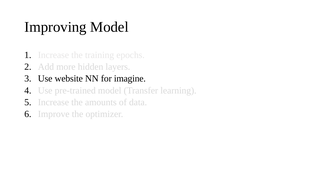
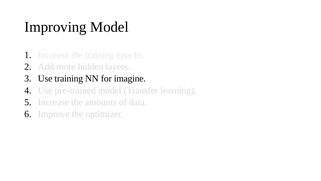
Use website: website -> training (69, 78)
